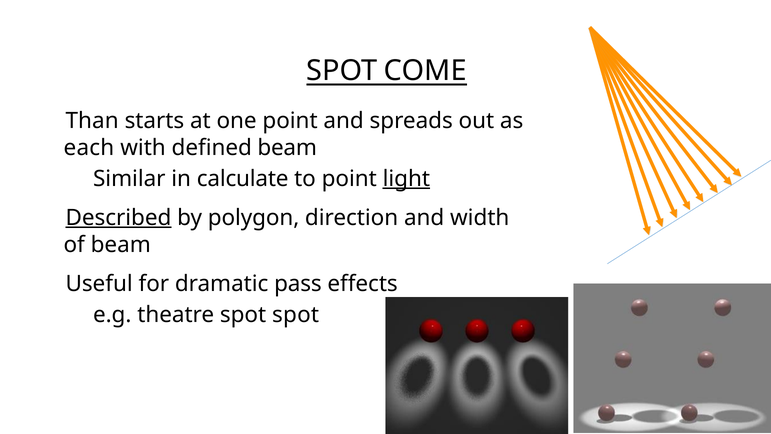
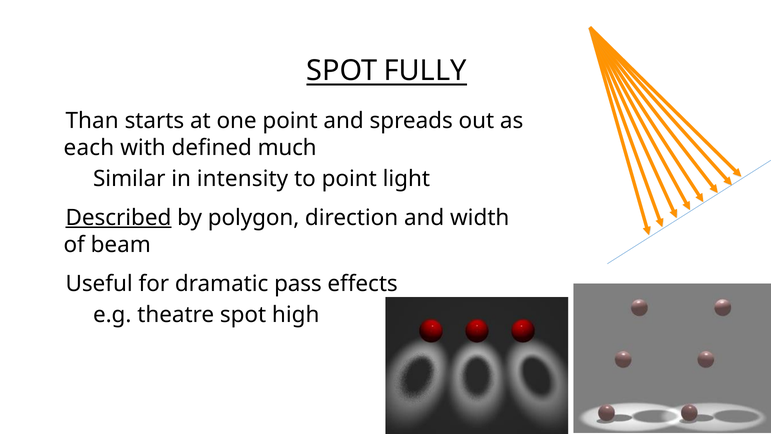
COME: COME -> FULLY (425, 71)
defined beam: beam -> much (287, 147)
calculate: calculate -> intensity (243, 179)
light underline: present -> none (406, 179)
spot spot: spot -> high (296, 315)
